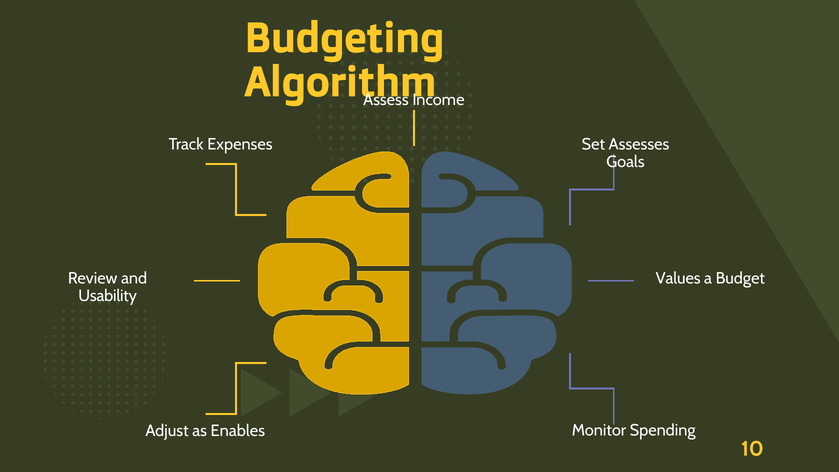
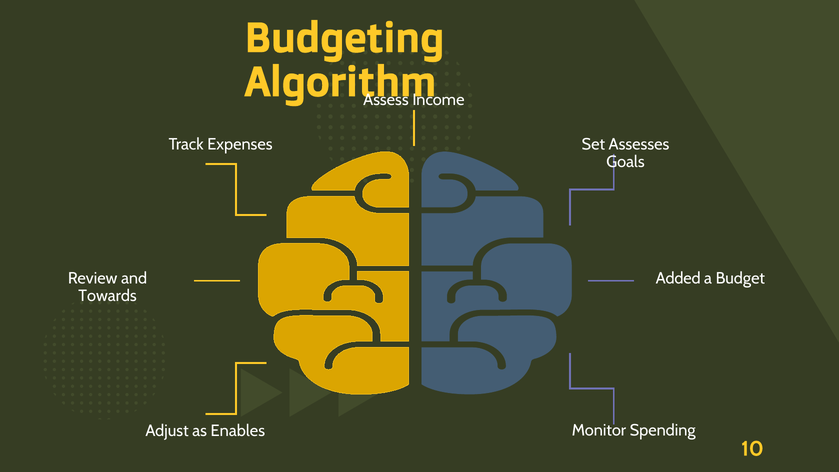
Values: Values -> Added (678, 278)
Usability: Usability -> Towards (108, 296)
